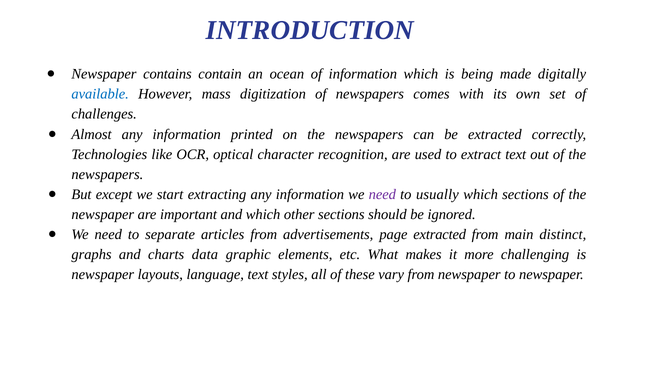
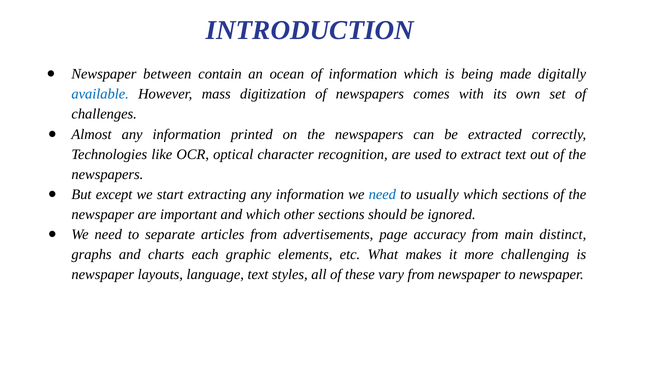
contains: contains -> between (167, 74)
need colour: purple -> blue (382, 194)
page extracted: extracted -> accuracy (440, 234)
data: data -> each (205, 254)
